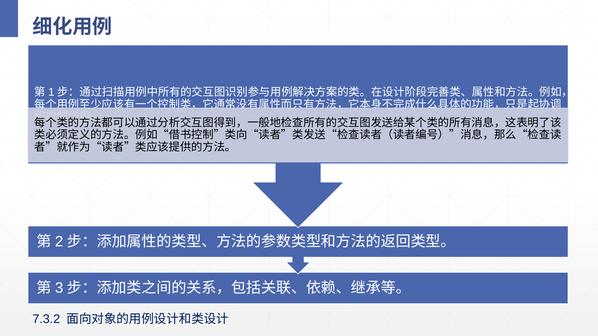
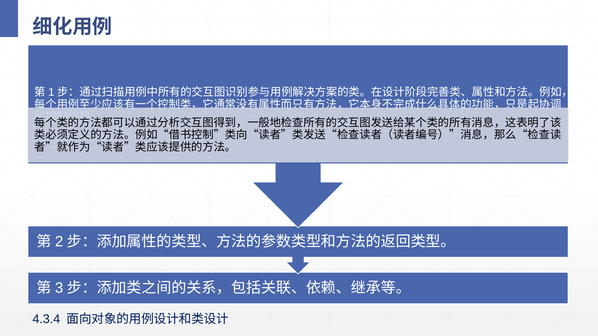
7.3.2: 7.3.2 -> 4.3.4 (46, 319)
